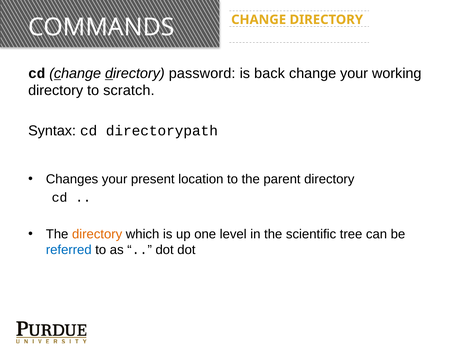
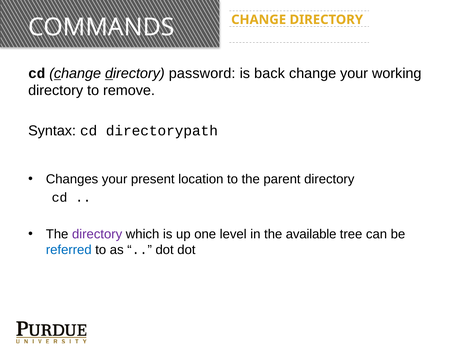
scratch: scratch -> remove (129, 91)
directory colour: orange -> purple (97, 234)
scientific: scientific -> available (311, 234)
